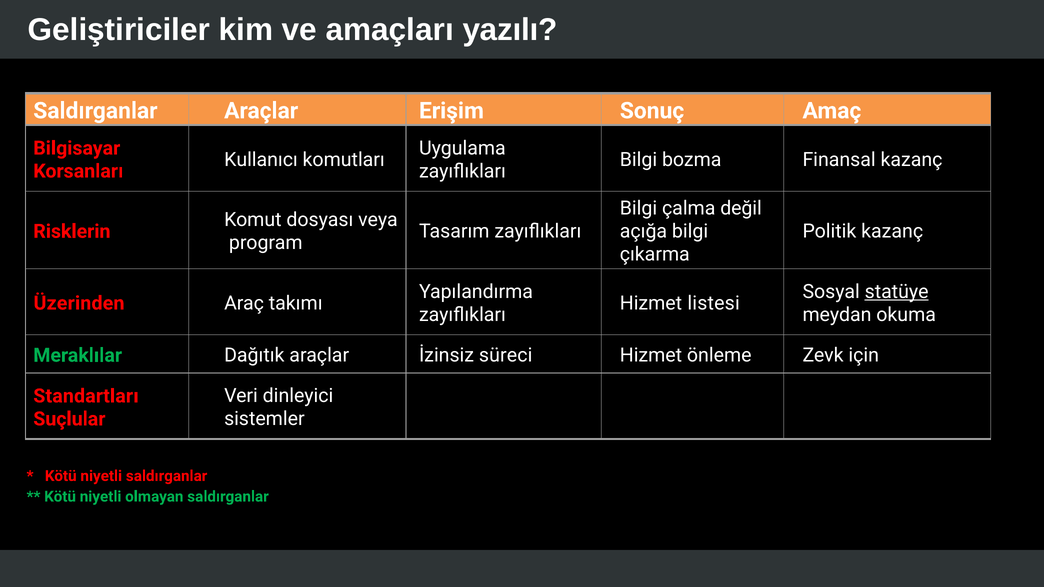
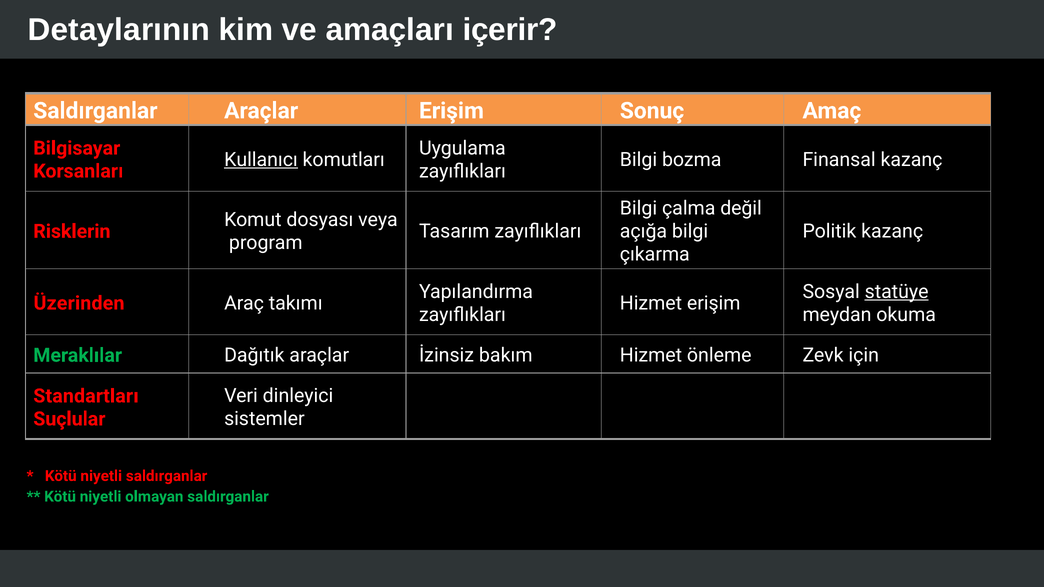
Geliştiriciler: Geliştiriciler -> Detaylarının (119, 30)
yazılı: yazılı -> içerir (510, 30)
Kullanıcı underline: none -> present (261, 160)
Hizmet listesi: listesi -> erişim (714, 303)
süreci: süreci -> bakım (506, 355)
